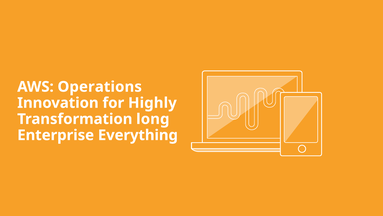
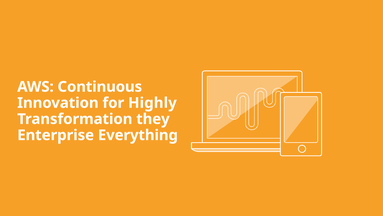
Operations: Operations -> Continuous (100, 87)
long: long -> they (153, 119)
